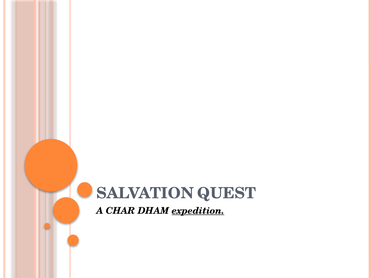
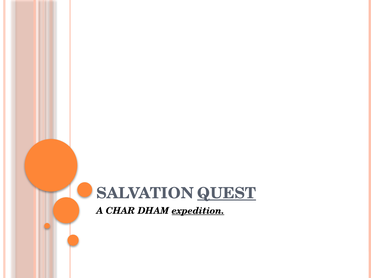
QUEST underline: none -> present (227, 194)
